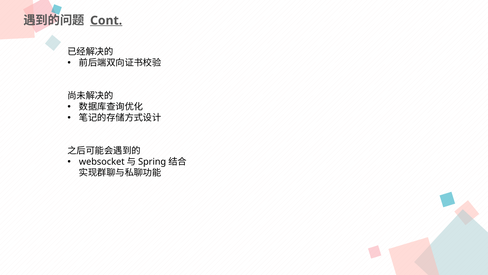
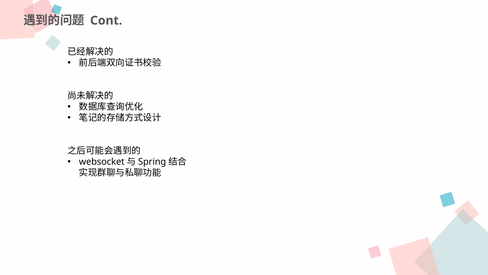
Cont underline: present -> none (106, 20)
